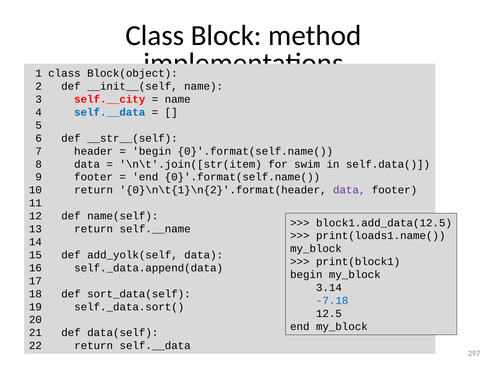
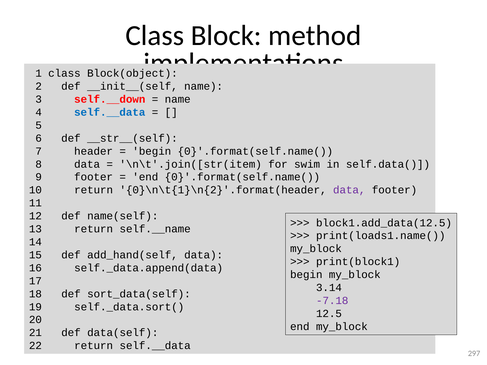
self.__city: self.__city -> self.__down (110, 99)
add_yolk(self: add_yolk(self -> add_hand(self (132, 255)
-7.18 colour: blue -> purple (332, 301)
